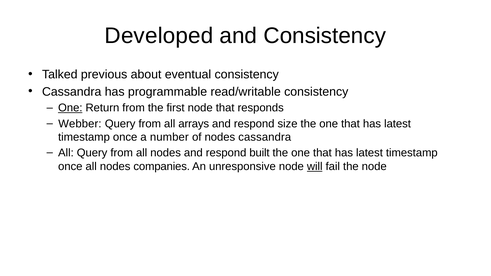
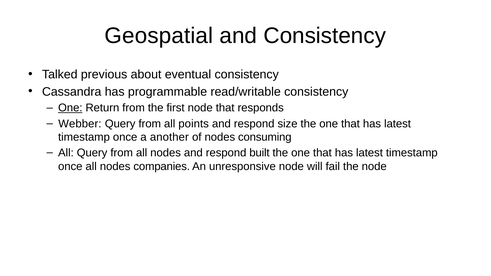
Developed: Developed -> Geospatial (159, 36)
arrays: arrays -> points (194, 124)
number: number -> another (169, 137)
nodes cassandra: cassandra -> consuming (265, 137)
will underline: present -> none (315, 166)
